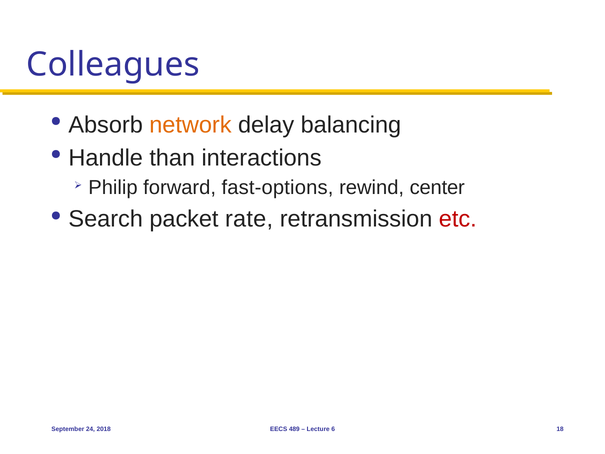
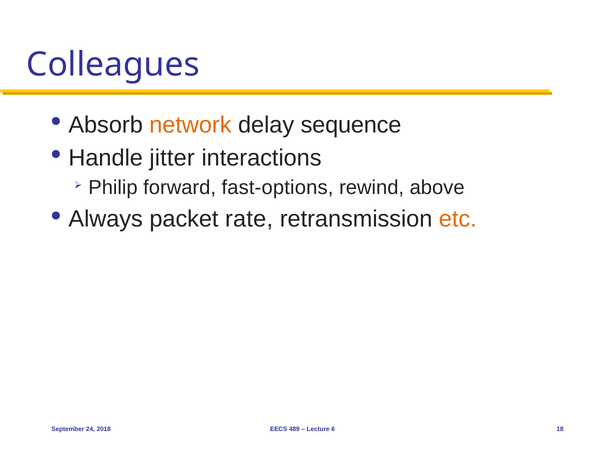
balancing: balancing -> sequence (351, 125)
than: than -> jitter (172, 158)
center: center -> above (437, 188)
Search: Search -> Always (106, 219)
etc colour: red -> orange (458, 219)
